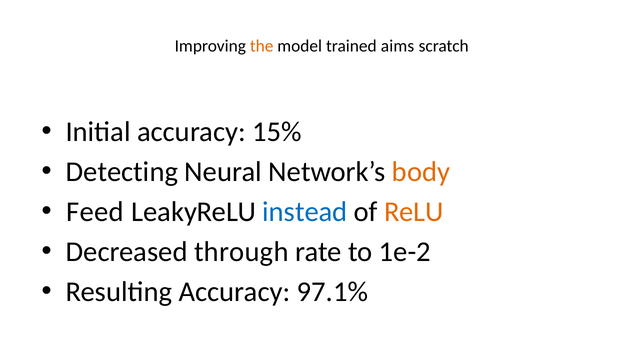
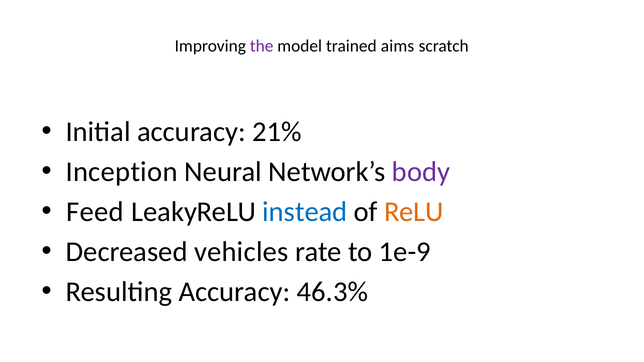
the colour: orange -> purple (262, 46)
15%: 15% -> 21% (277, 132)
Detecting: Detecting -> Inception (122, 172)
body colour: orange -> purple (421, 172)
through: through -> vehicles (241, 252)
1e-2: 1e-2 -> 1e-9 (405, 252)
97.1%: 97.1% -> 46.3% (332, 292)
